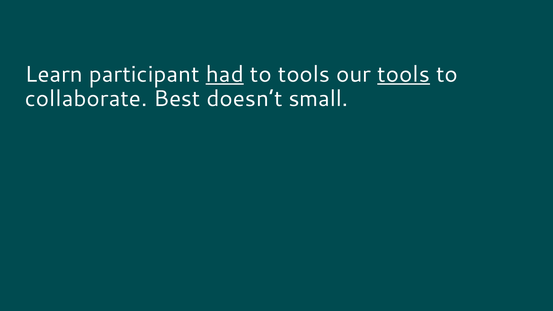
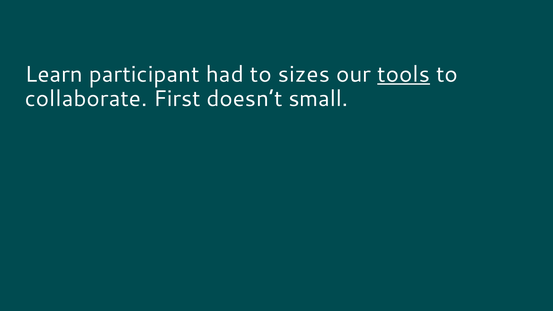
had underline: present -> none (225, 74)
to tools: tools -> sizes (304, 74)
Best: Best -> First (177, 99)
